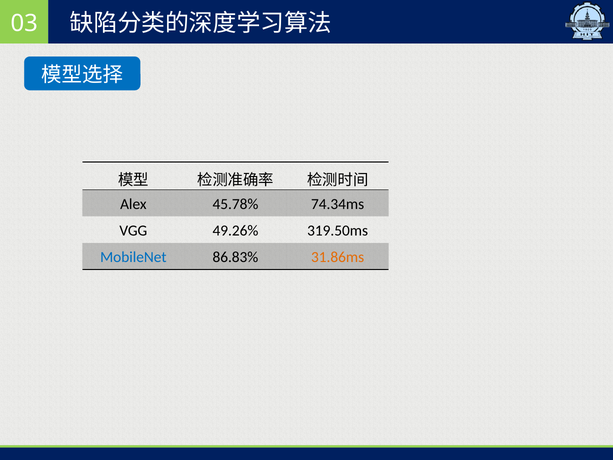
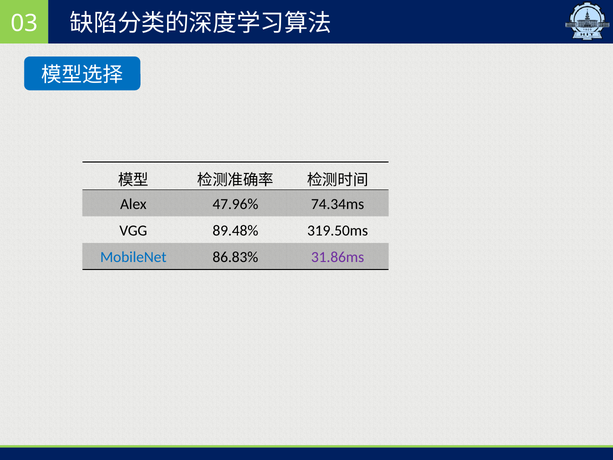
45.78%: 45.78% -> 47.96% (235, 204)
49.26%: 49.26% -> 89.48% (235, 230)
31.86ms colour: orange -> purple (338, 257)
